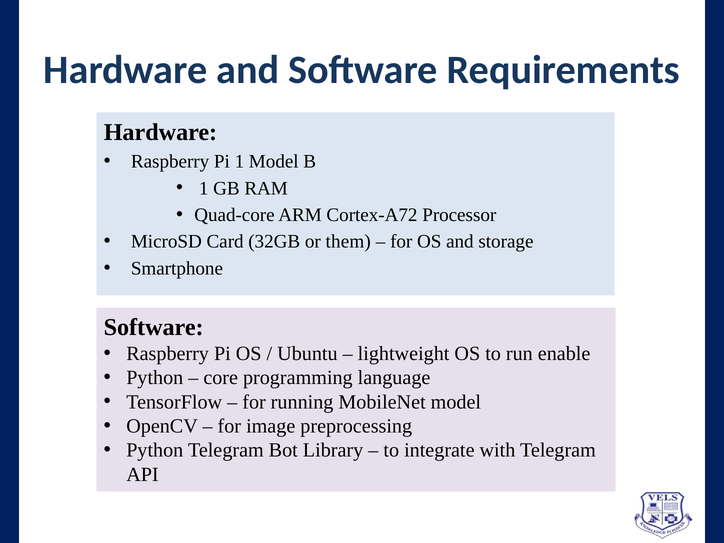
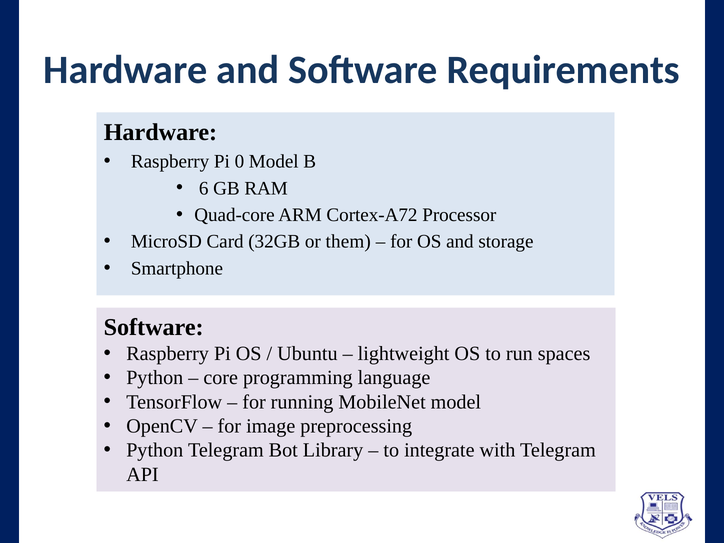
Pi 1: 1 -> 0 (239, 161)
1: 1 -> 6 (204, 188)
enable: enable -> spaces (564, 354)
